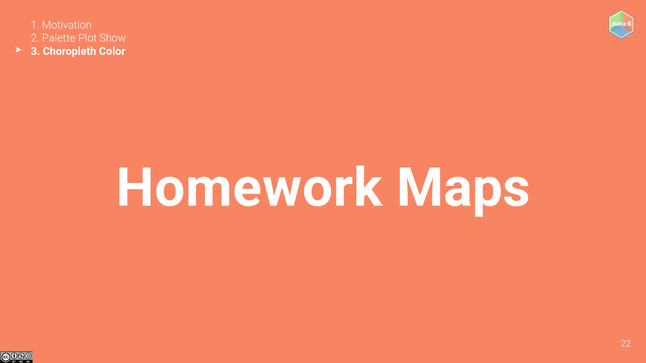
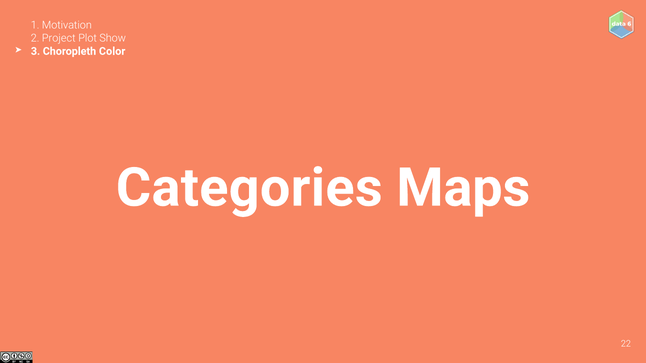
Palette: Palette -> Project (59, 38)
Homework: Homework -> Categories (249, 188)
